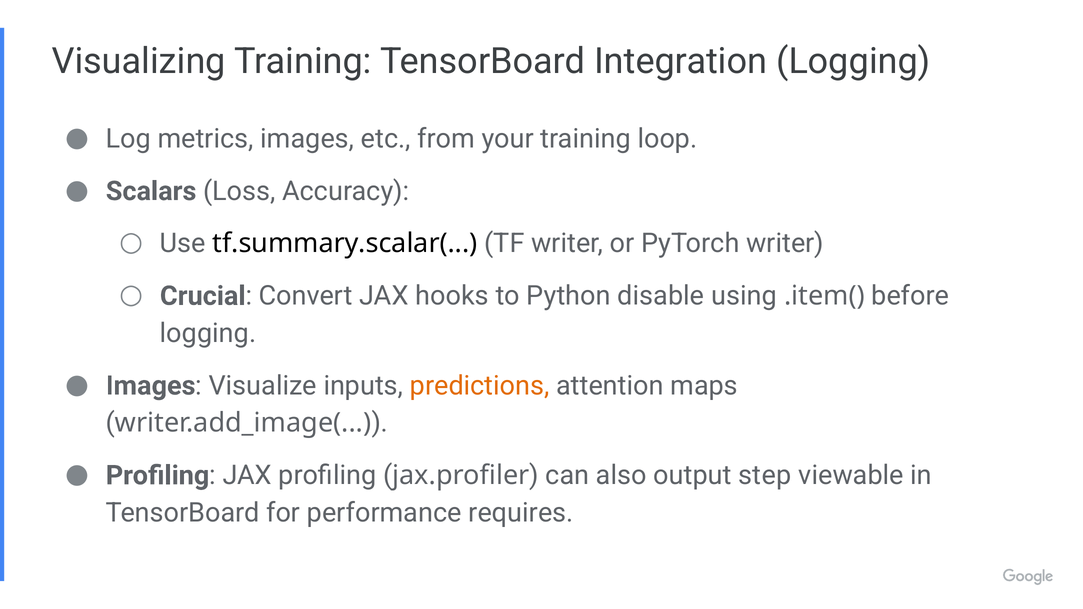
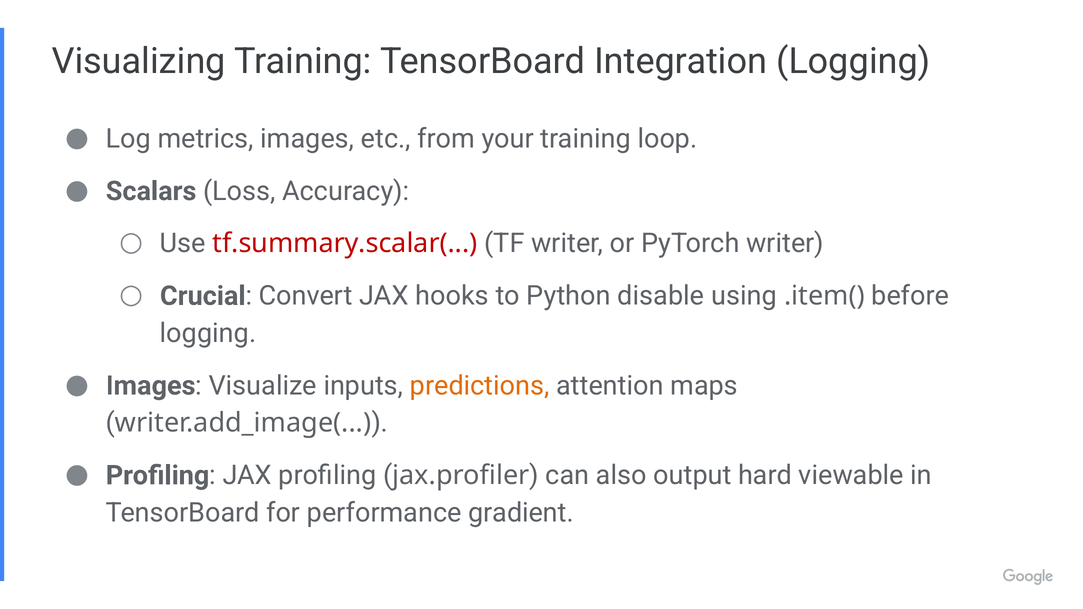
tf.summary.scalar( colour: black -> red (345, 244)
step: step -> hard (765, 476)
requires: requires -> gradient (521, 513)
